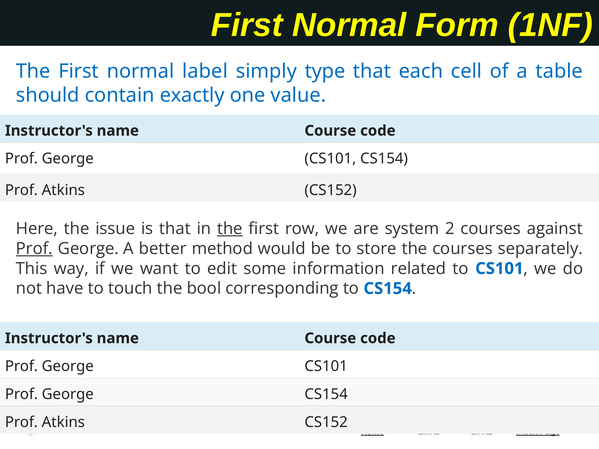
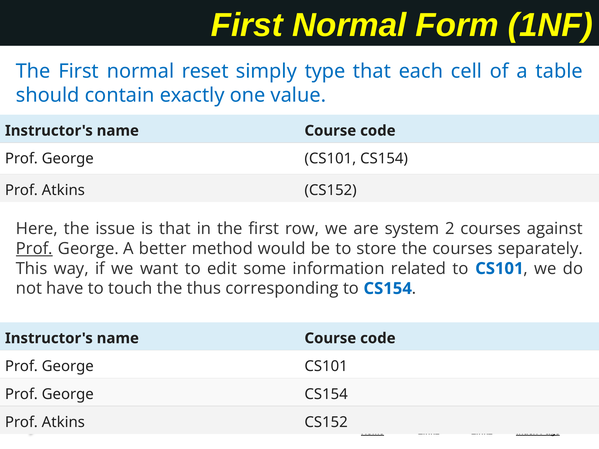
label: label -> reset (205, 71)
the underline: present -> none (230, 229)
bool: bool -> thus (204, 289)
